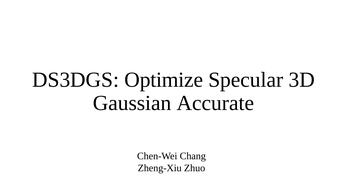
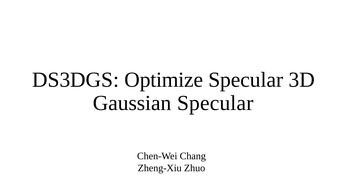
Gaussian Accurate: Accurate -> Specular (215, 103)
